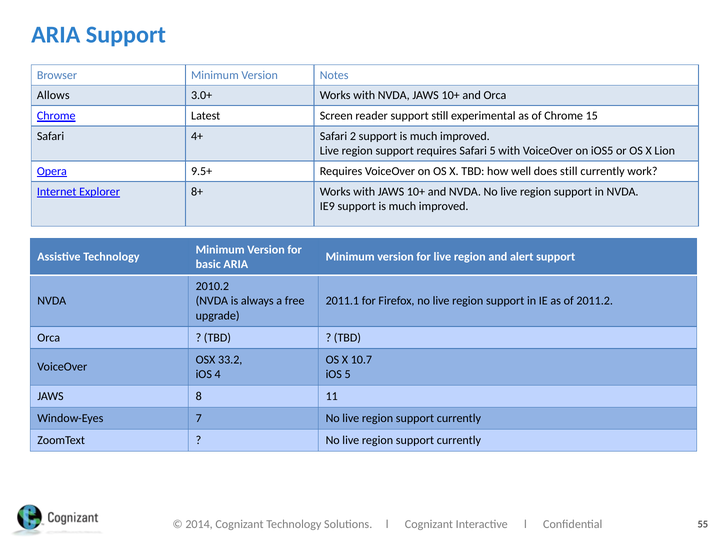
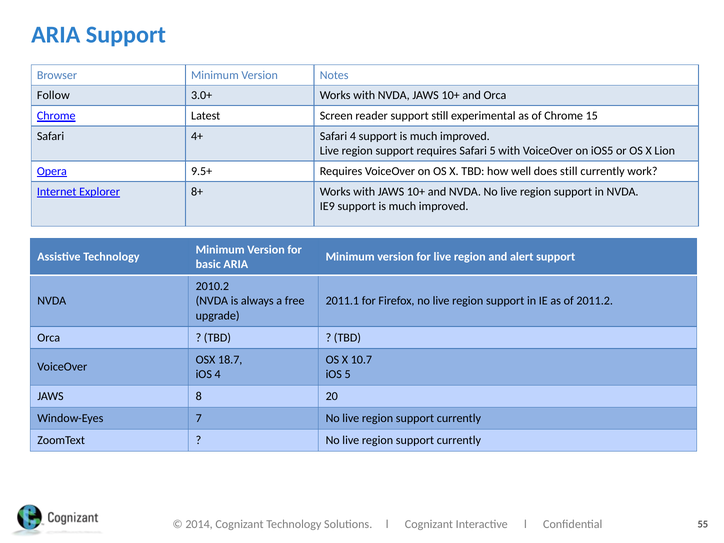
Allows: Allows -> Follow (53, 95)
Safari 2: 2 -> 4 (353, 136)
33.2: 33.2 -> 18.7 (230, 360)
11: 11 -> 20 (332, 396)
